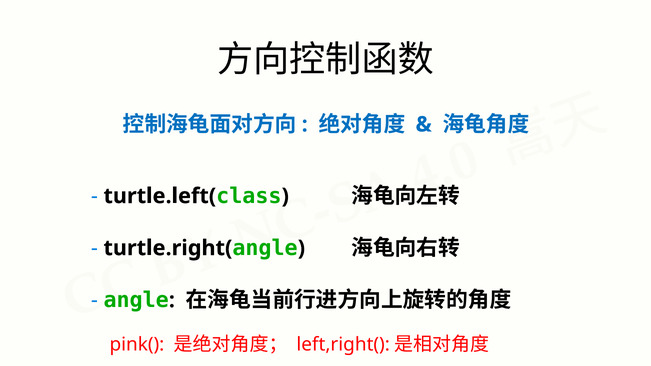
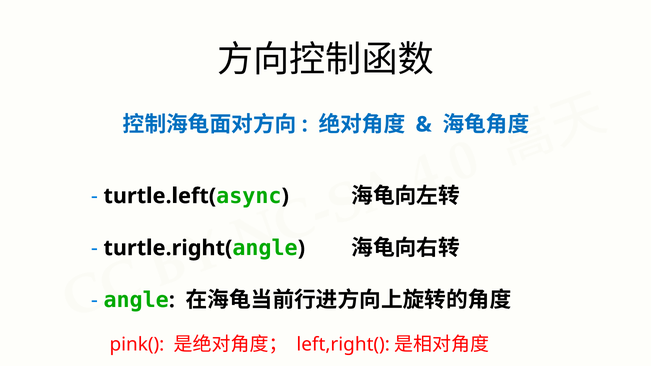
class: class -> async (249, 196)
